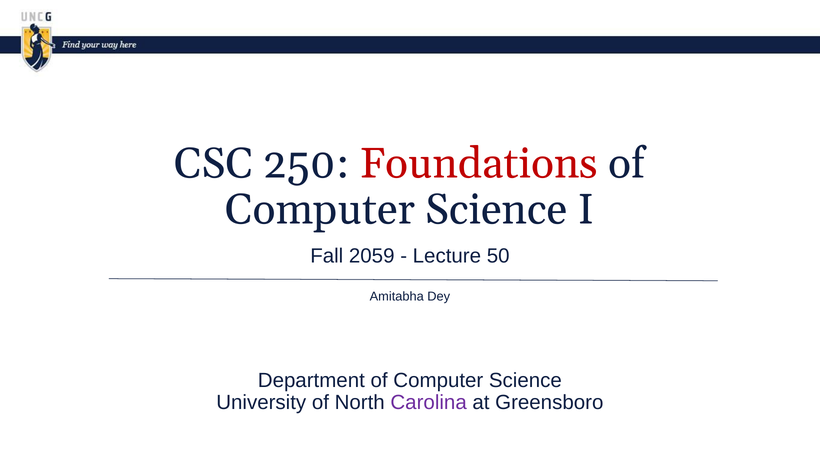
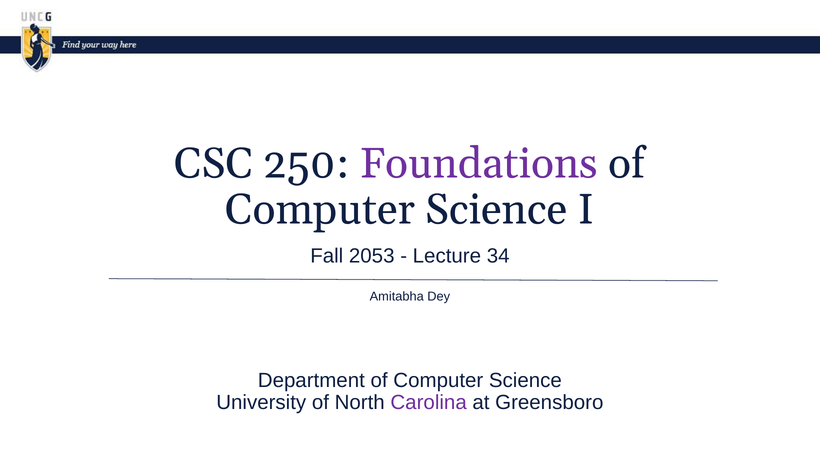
Foundations colour: red -> purple (479, 164)
2059: 2059 -> 2053 (372, 256)
50: 50 -> 34 (498, 256)
